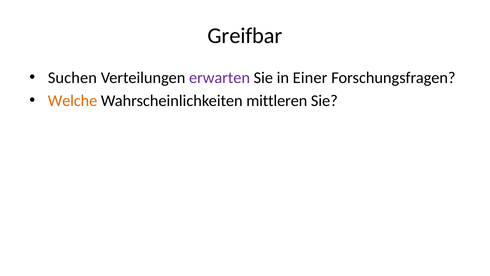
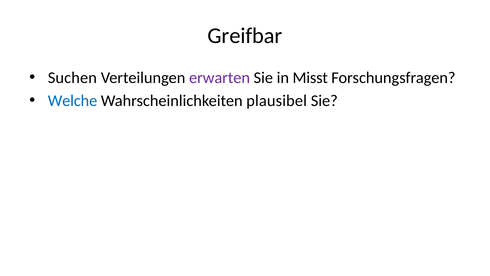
Einer: Einer -> Misst (310, 78)
Welche colour: orange -> blue (73, 101)
mittleren: mittleren -> plausibel (277, 101)
